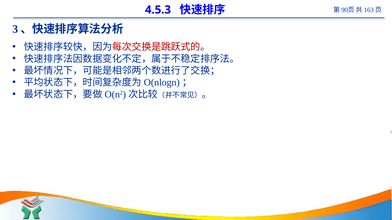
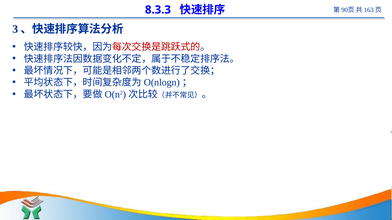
4.5.3: 4.5.3 -> 8.3.3 (158, 10)
